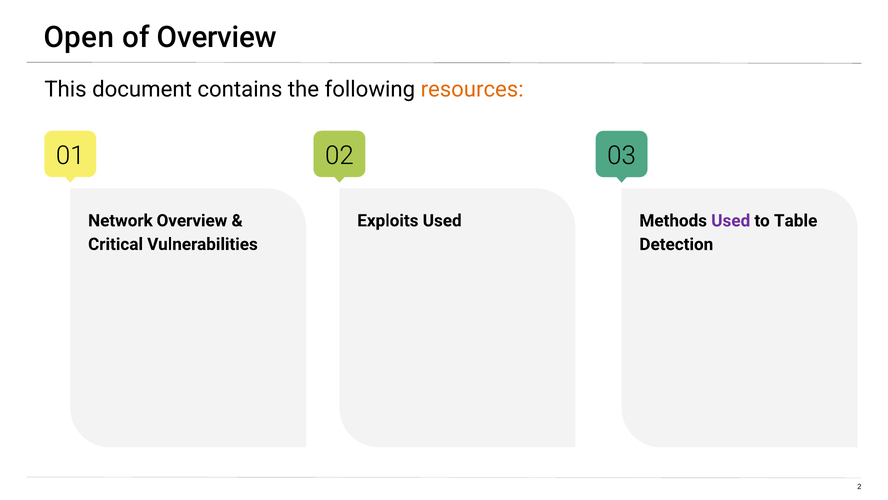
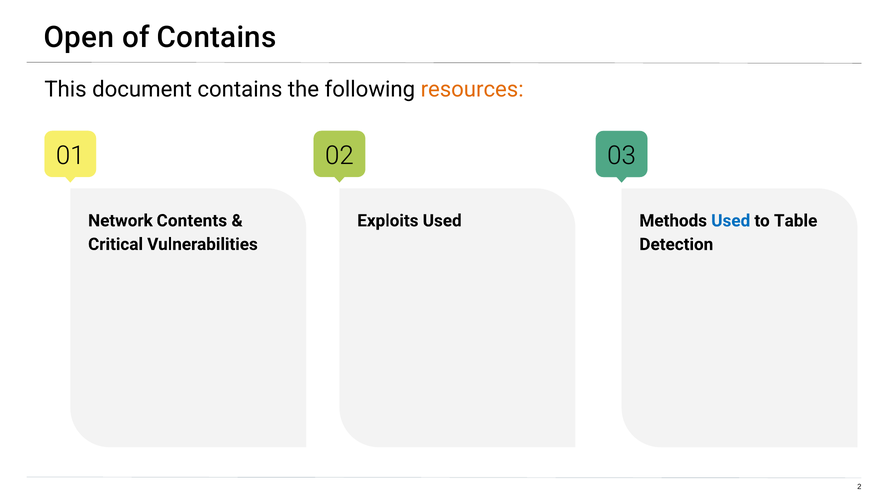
of Overview: Overview -> Contains (217, 38)
Network Overview: Overview -> Contents (192, 221)
Used colour: purple -> blue (731, 221)
